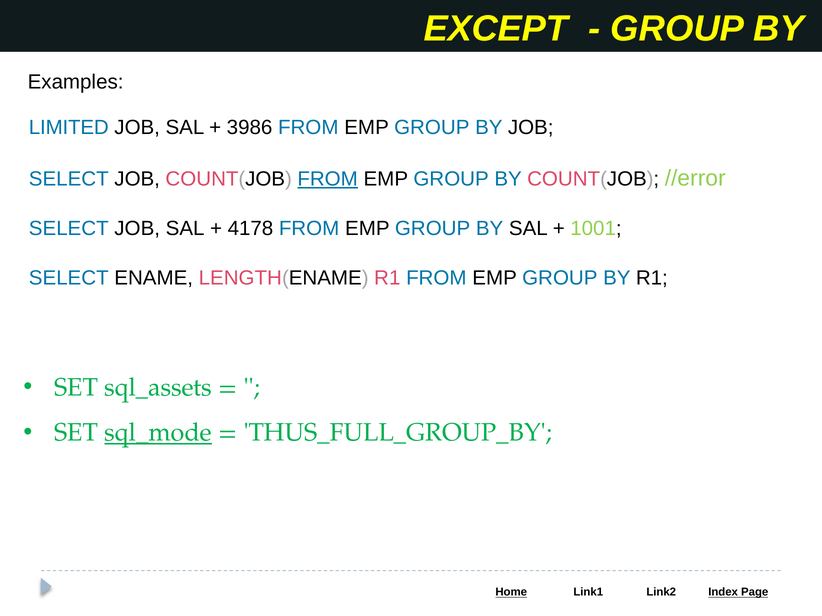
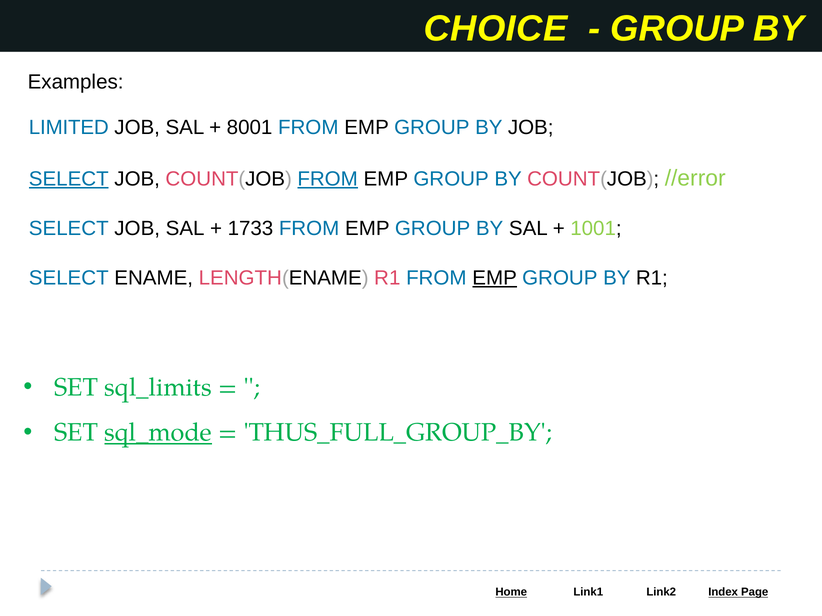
EXCEPT: EXCEPT -> CHOICE (496, 29)
3986: 3986 -> 8001 (250, 127)
SELECT underline: none -> present (69, 179)
4178: 4178 -> 1733 (250, 229)
EMP underline: none -> present (495, 278)
sql_assets: sql_assets -> sql_limits (158, 388)
